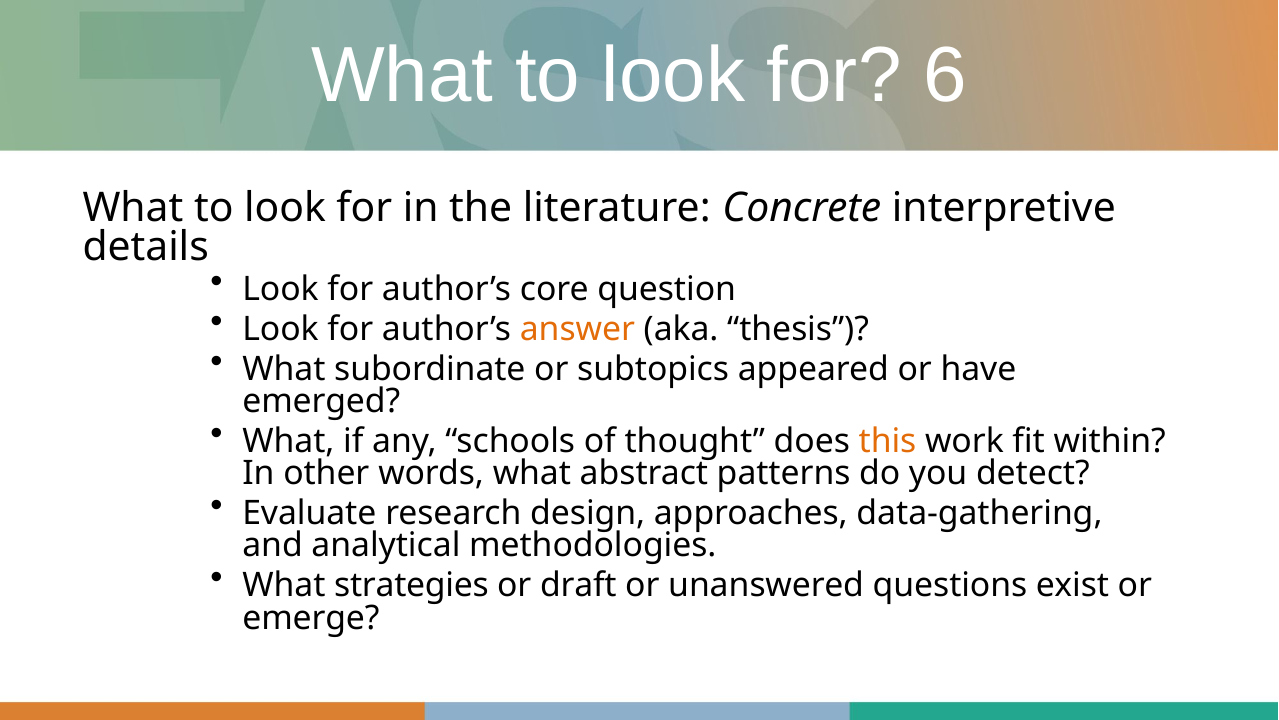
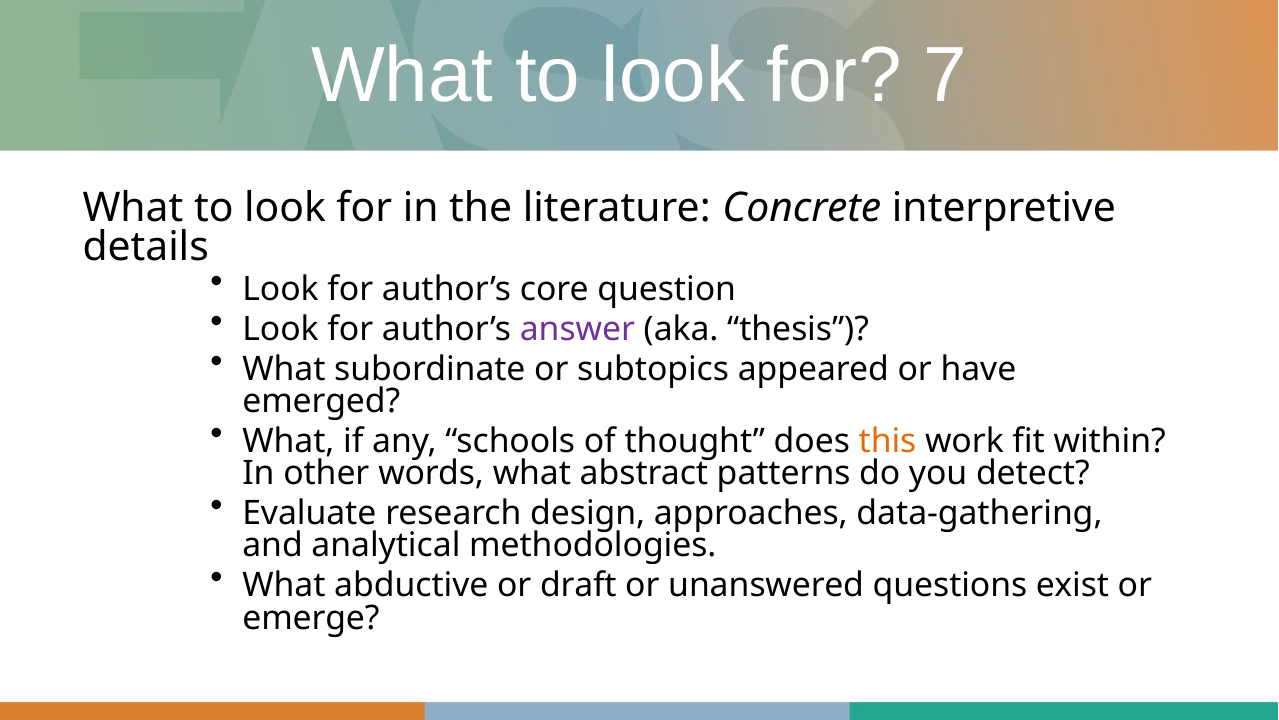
6: 6 -> 7 (945, 76)
answer colour: orange -> purple (577, 329)
strategies: strategies -> abductive (411, 585)
